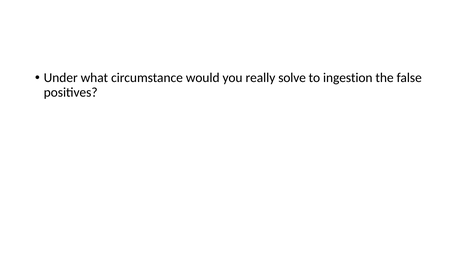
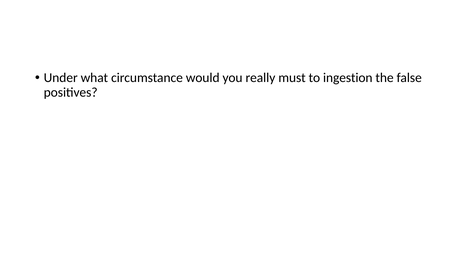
solve: solve -> must (292, 78)
